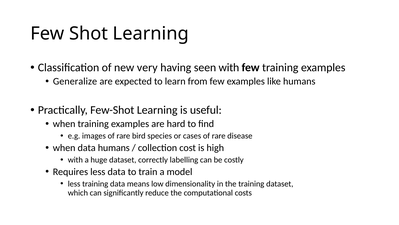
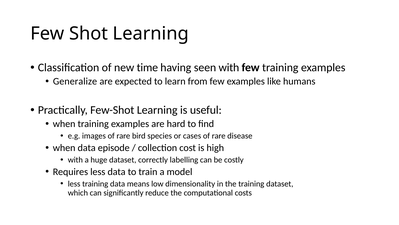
very: very -> time (147, 67)
data humans: humans -> episode (114, 147)
